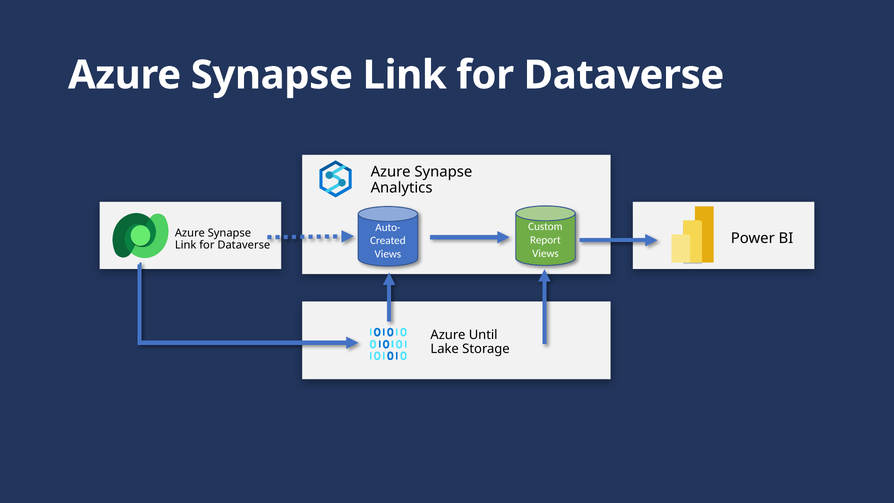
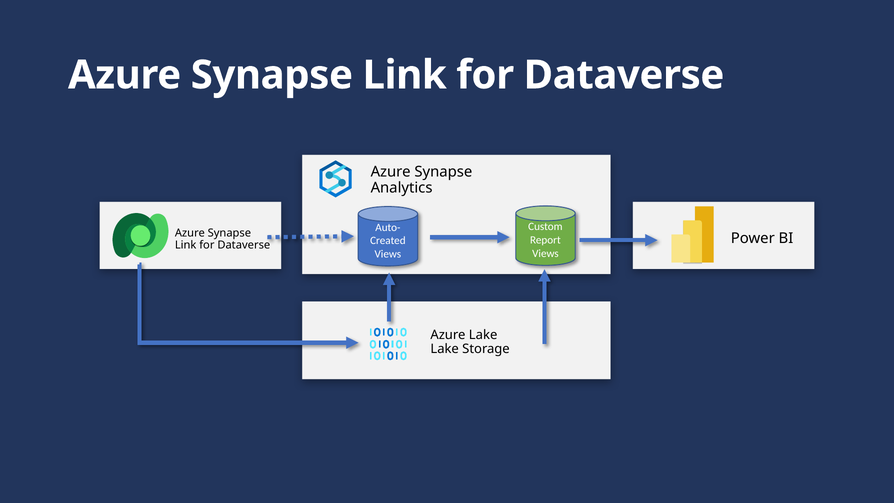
Azure Until: Until -> Lake (483, 335)
